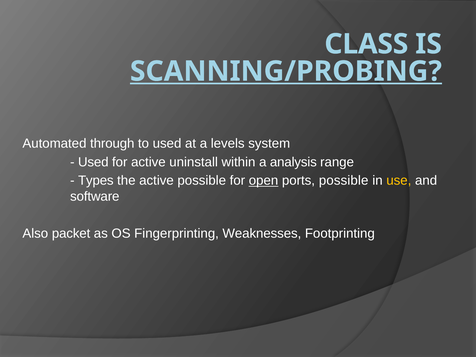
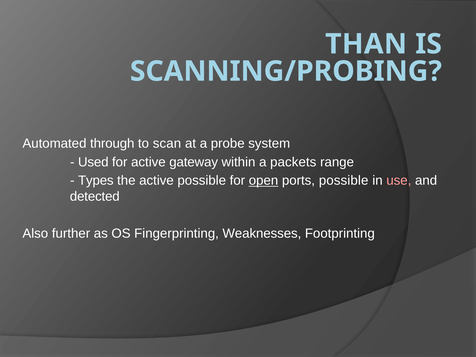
CLASS: CLASS -> THAN (366, 44)
SCANNING/PROBING underline: present -> none (286, 71)
to used: used -> scan (167, 143)
levels: levels -> probe (228, 143)
uninstall: uninstall -> gateway (194, 162)
analysis: analysis -> packets (293, 162)
use colour: yellow -> pink (399, 181)
software: software -> detected (95, 196)
packet: packet -> further (71, 234)
